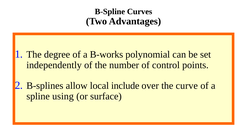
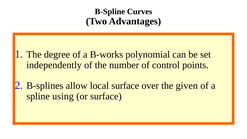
local include: include -> surface (125, 86)
curve: curve -> given (187, 86)
